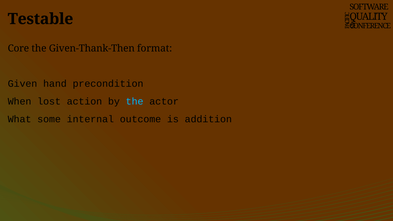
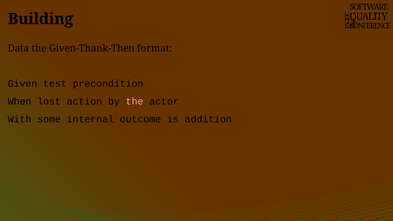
Testable: Testable -> Building (40, 19)
Core: Core -> Data (18, 48)
hand: hand -> test (55, 84)
the colour: light blue -> pink (135, 101)
What: What -> With (20, 119)
